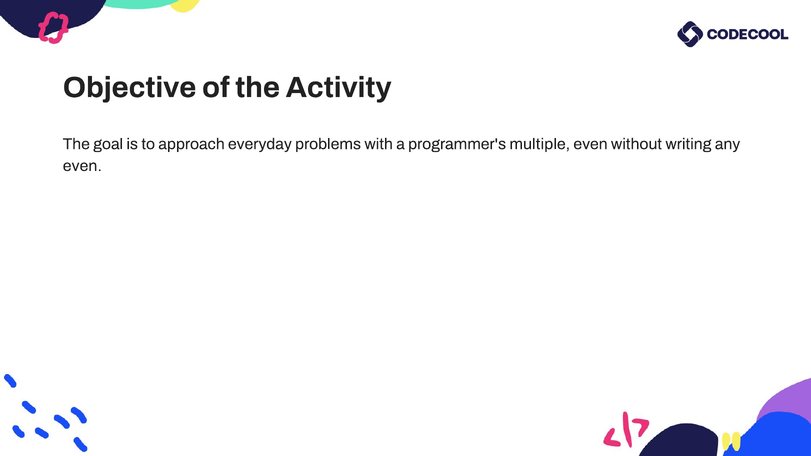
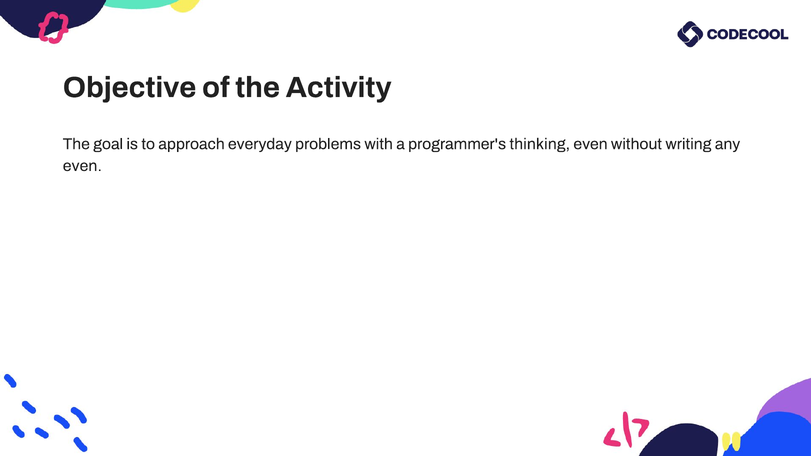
multiple: multiple -> thinking (540, 144)
